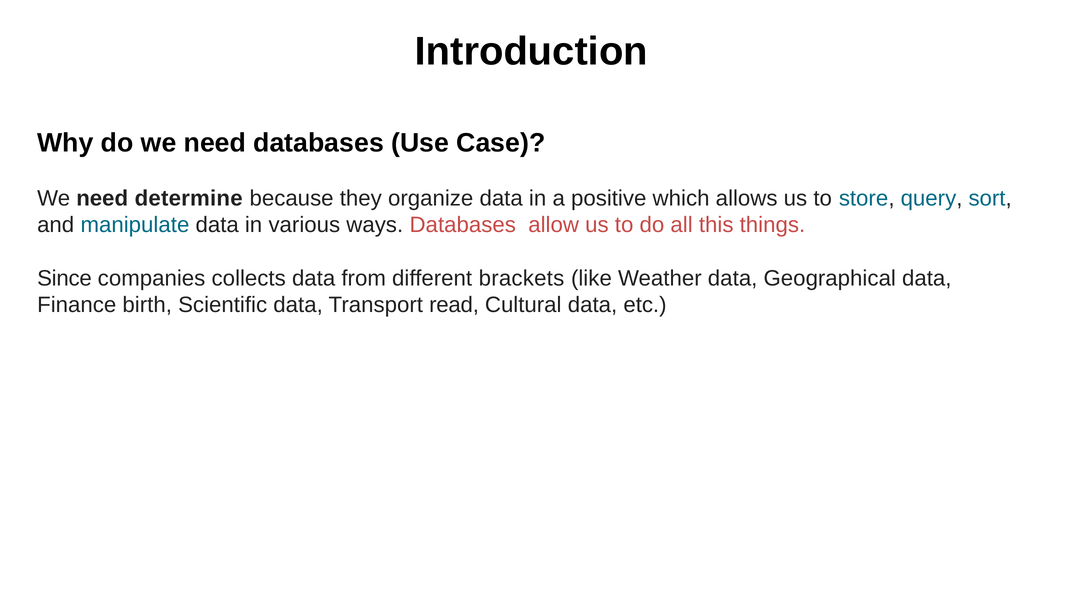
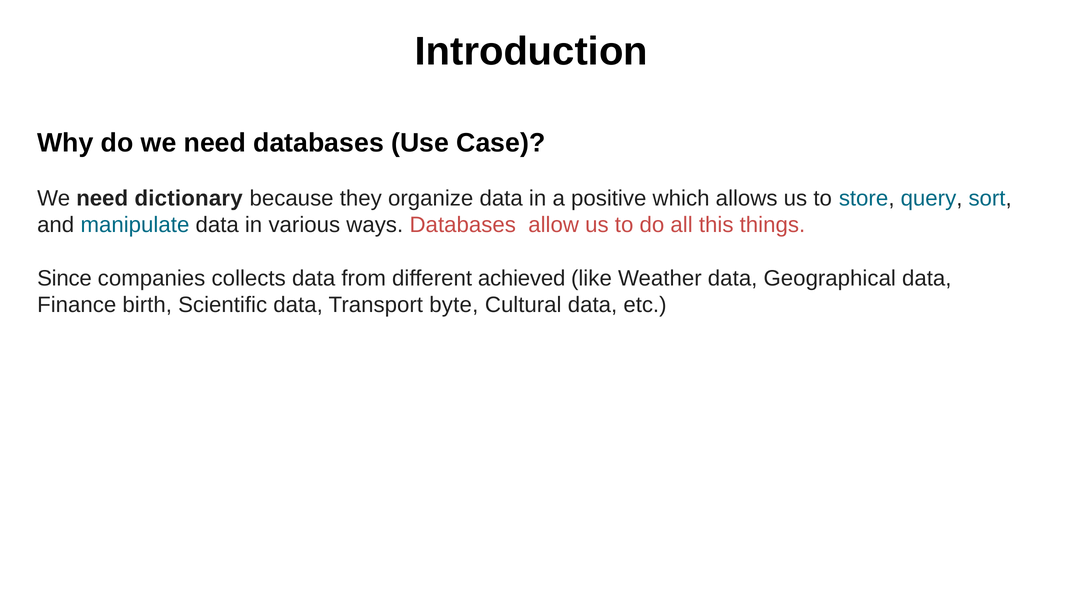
determine: determine -> dictionary (189, 198)
brackets: brackets -> achieved (522, 279)
read: read -> byte (454, 305)
